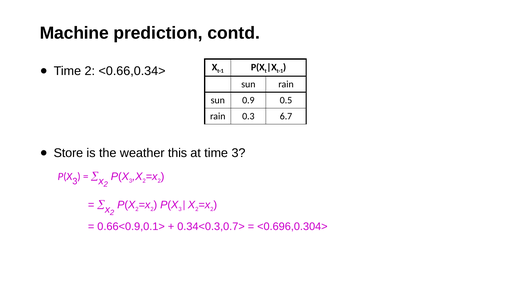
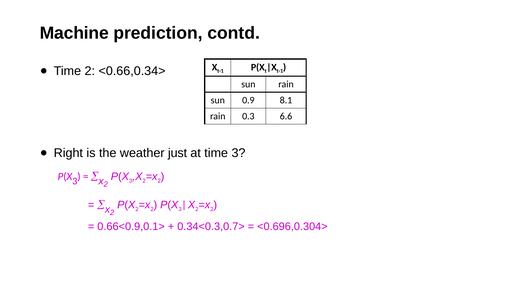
0.5: 0.5 -> 8.1 (286, 100)
6.7: 6.7 -> 6.6 (286, 116)
Store: Store -> Right (68, 153)
this: this -> just (178, 153)
